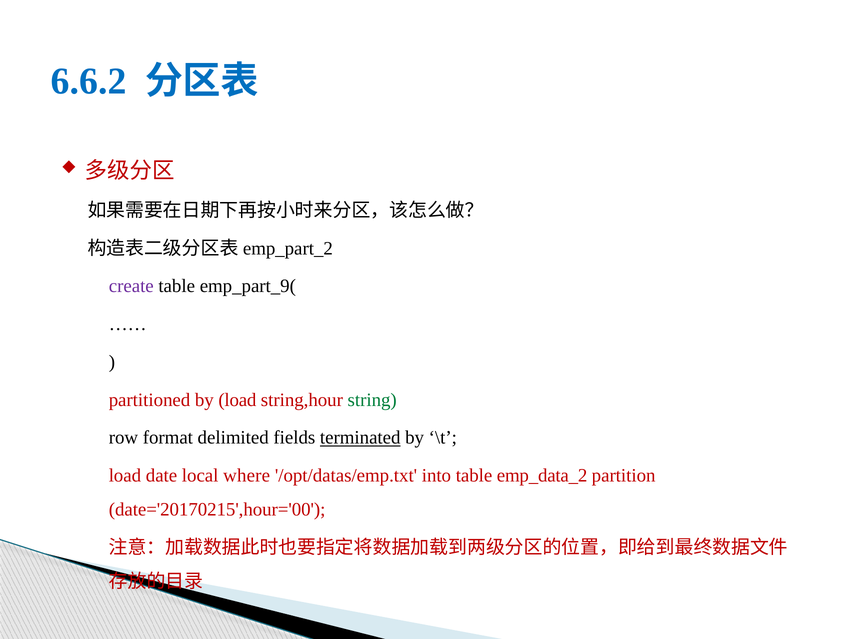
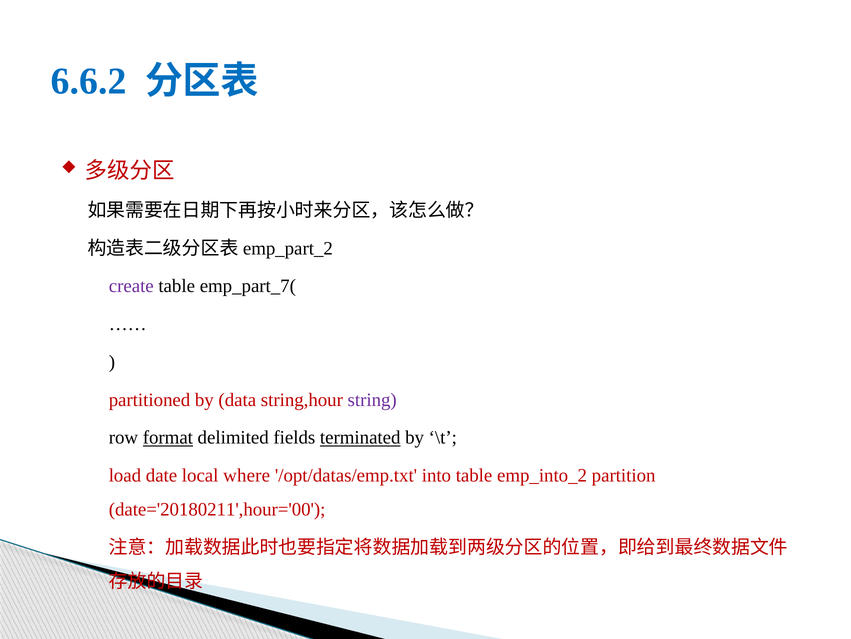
emp_part_9(: emp_part_9( -> emp_part_7( (248, 286)
by load: load -> data (237, 399)
string colour: green -> purple (372, 399)
format underline: none -> present (168, 437)
emp_data_2: emp_data_2 -> emp_into_2 (542, 475)
date='20170215',hour='00: date='20170215',hour='00 -> date='20180211',hour='00 (217, 509)
